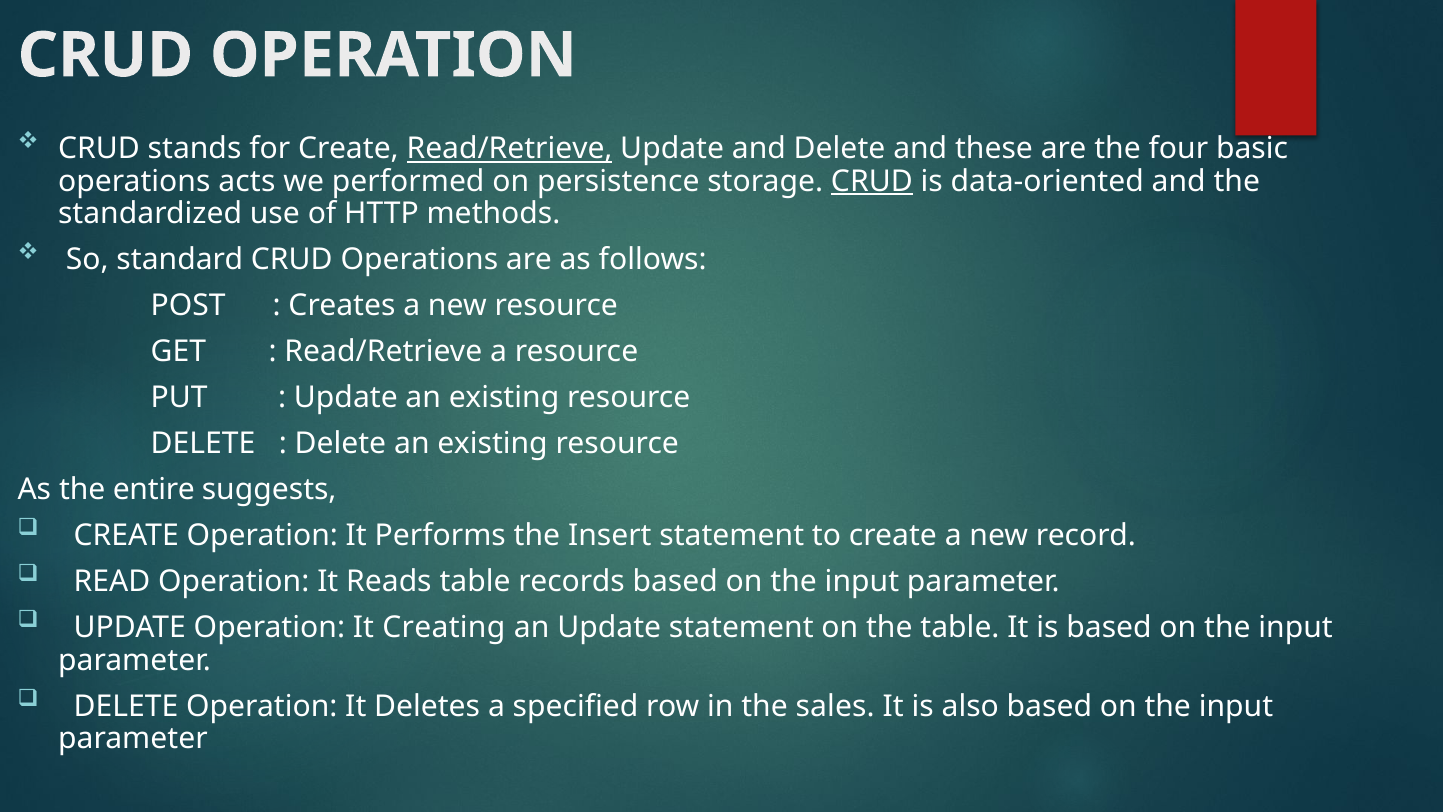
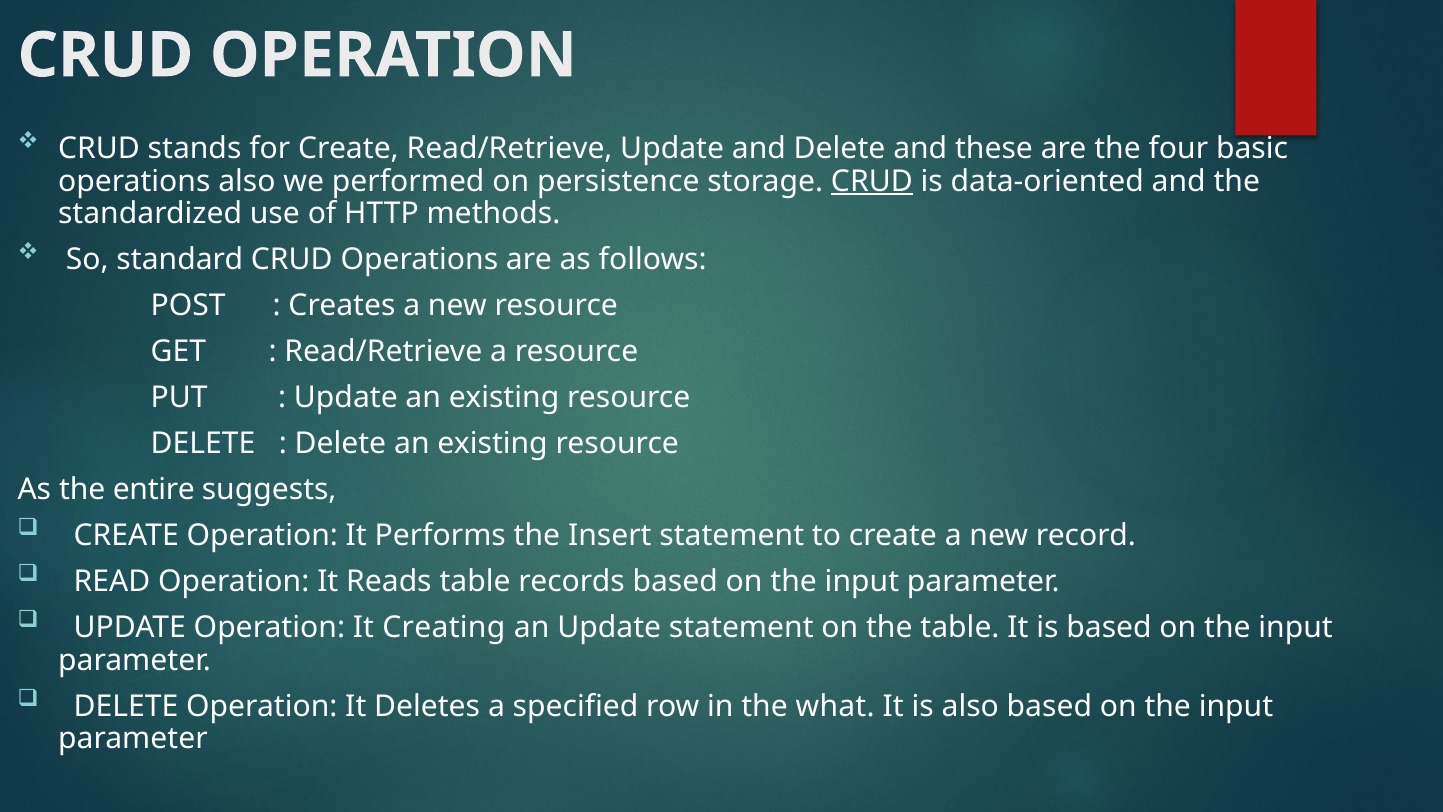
Read/Retrieve underline: present -> none (510, 149)
operations acts: acts -> also (247, 181)
sales: sales -> what (835, 706)
